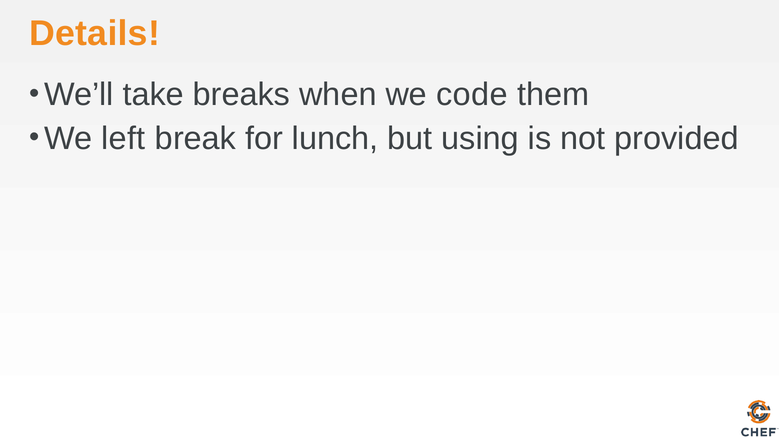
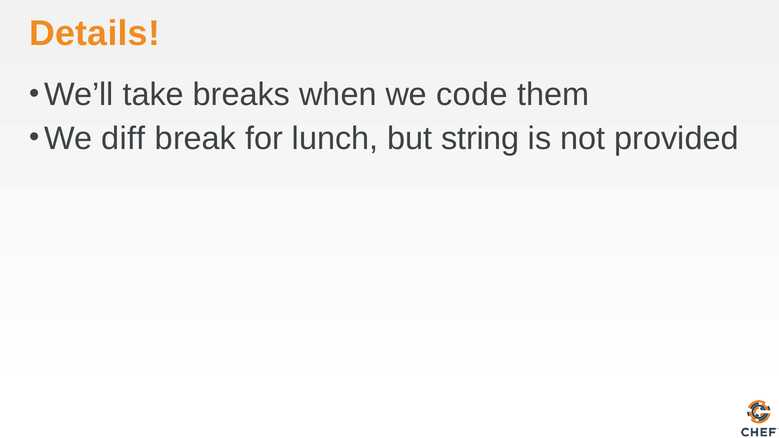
left: left -> diff (123, 139)
using: using -> string (480, 139)
